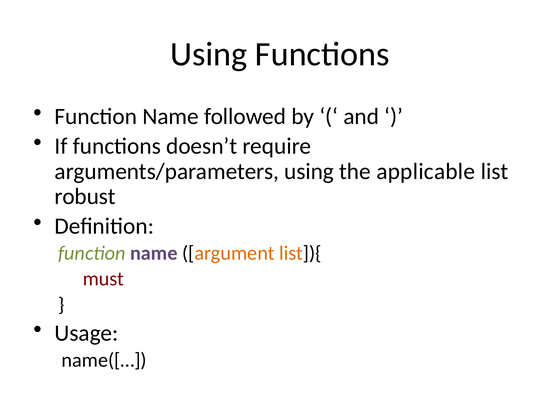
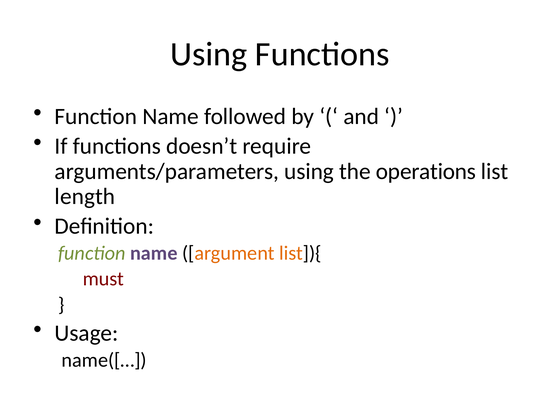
applicable: applicable -> operations (426, 171)
robust: robust -> length (85, 197)
